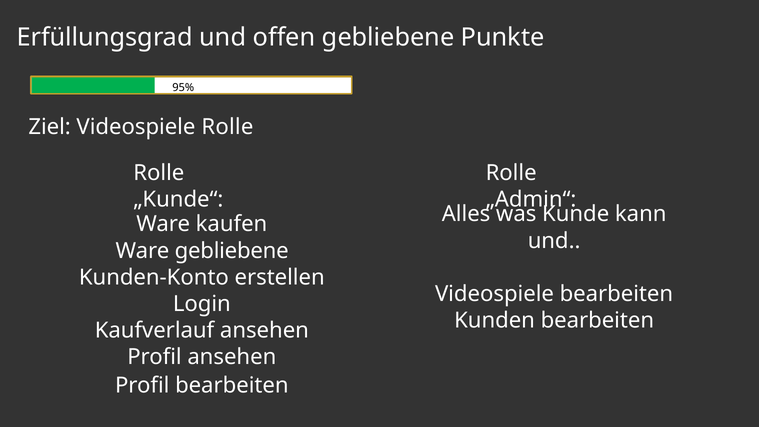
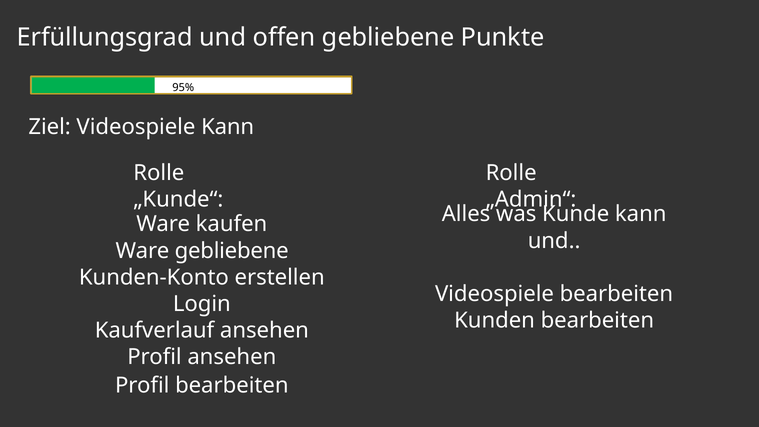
Videospiele Rolle: Rolle -> Kann (228, 127)
